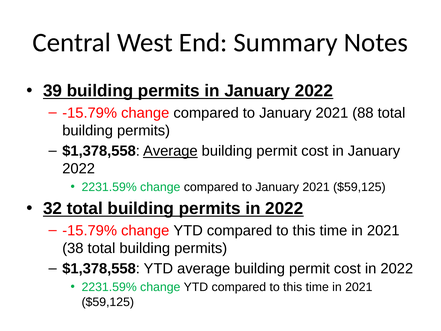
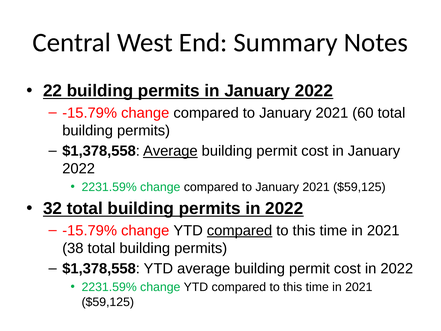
39: 39 -> 22 (53, 91)
88: 88 -> 60 (363, 113)
compared underline: none -> present (240, 230)
